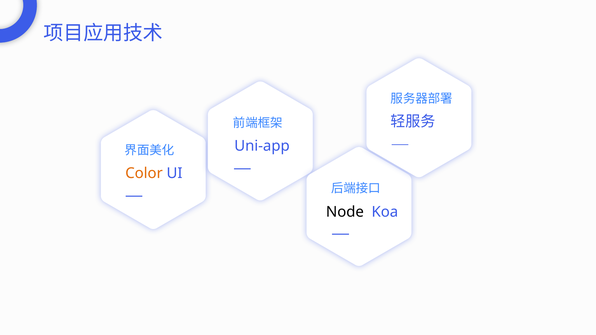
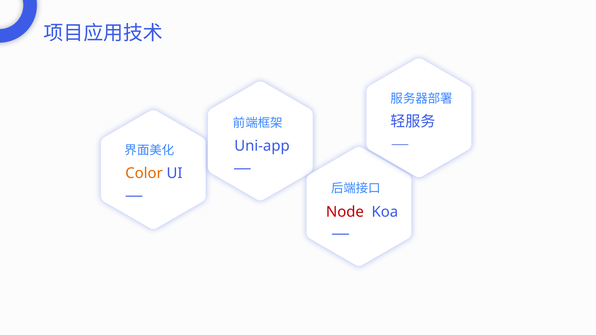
Node colour: black -> red (345, 212)
